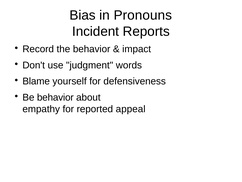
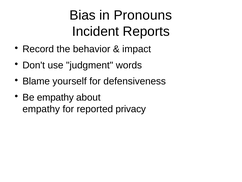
Be behavior: behavior -> empathy (55, 97)
appeal: appeal -> privacy (131, 109)
